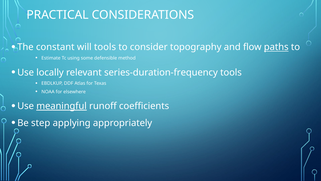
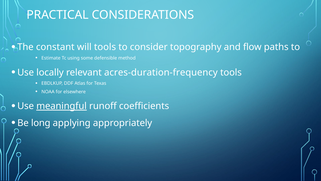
paths underline: present -> none (276, 47)
series-duration-frequency: series-duration-frequency -> acres-duration-frequency (161, 72)
step: step -> long (41, 123)
